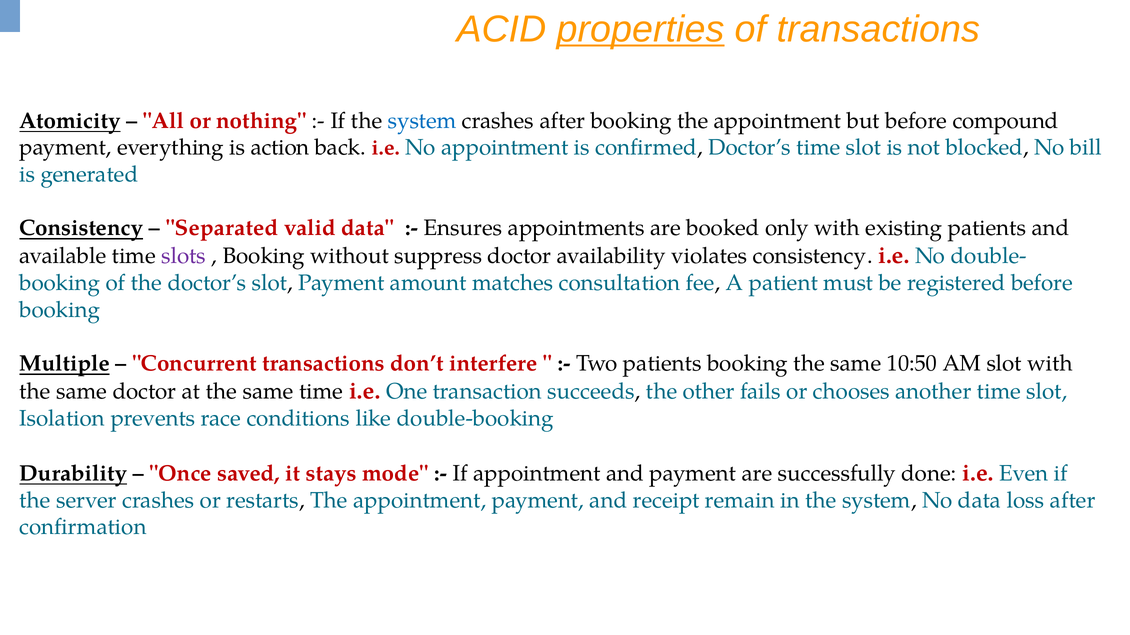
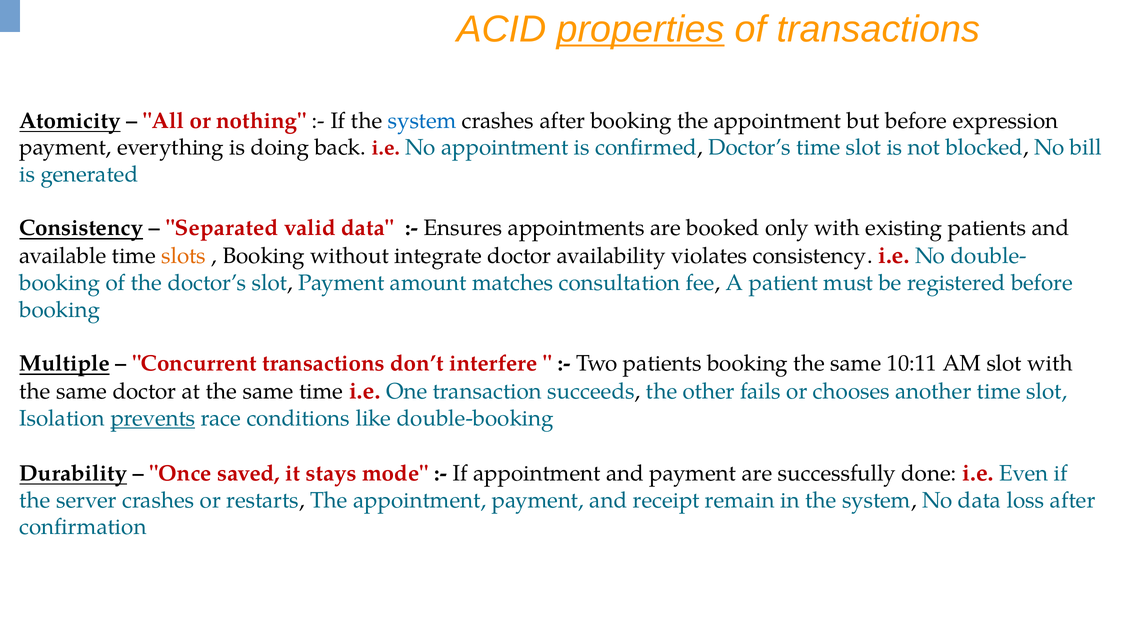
compound: compound -> expression (1005, 121)
action: action -> doing (280, 148)
slots colour: purple -> orange (184, 256)
suppress: suppress -> integrate (438, 256)
10:50: 10:50 -> 10:11 (912, 364)
prevents underline: none -> present (153, 419)
